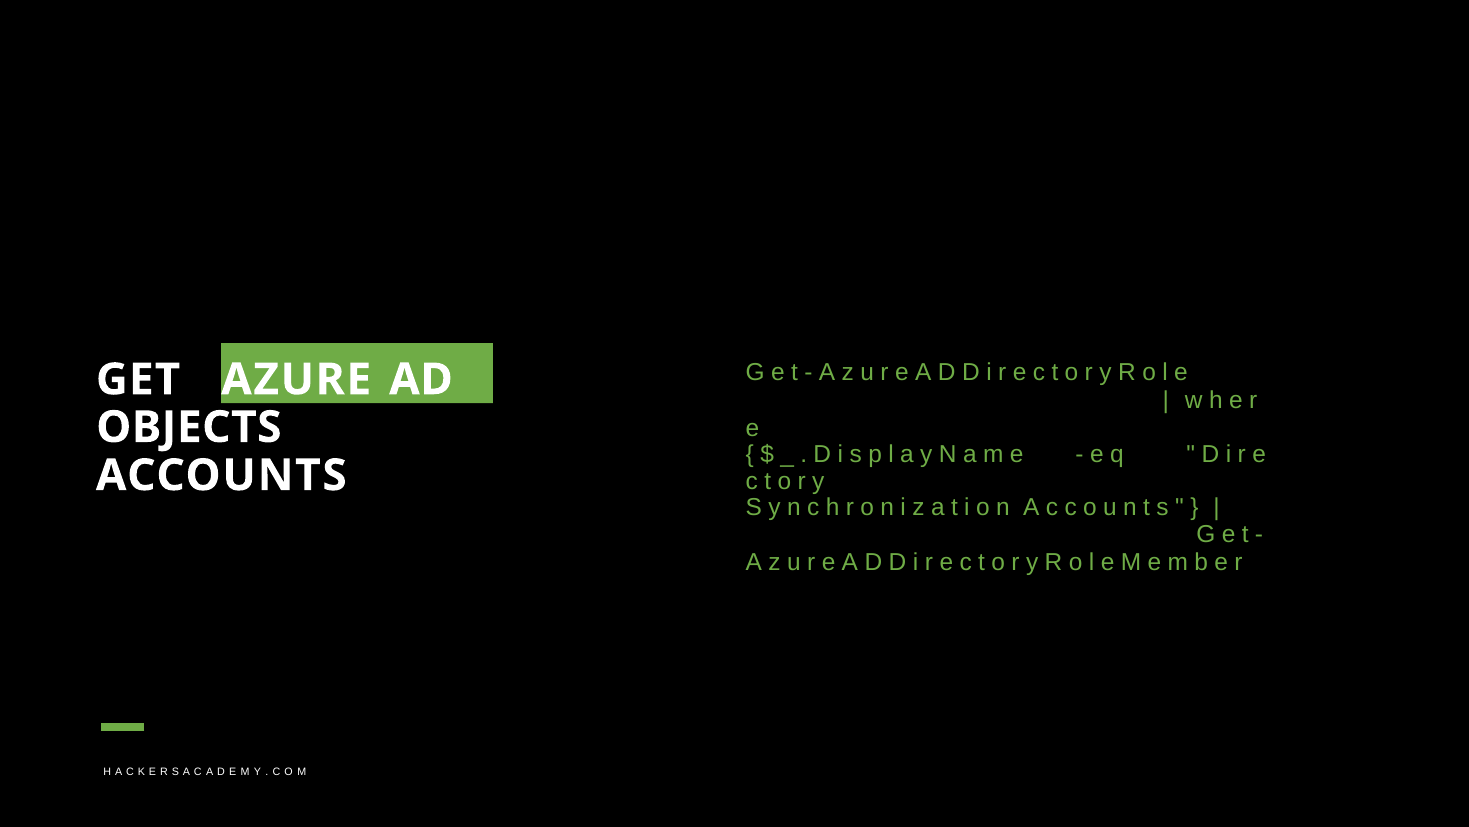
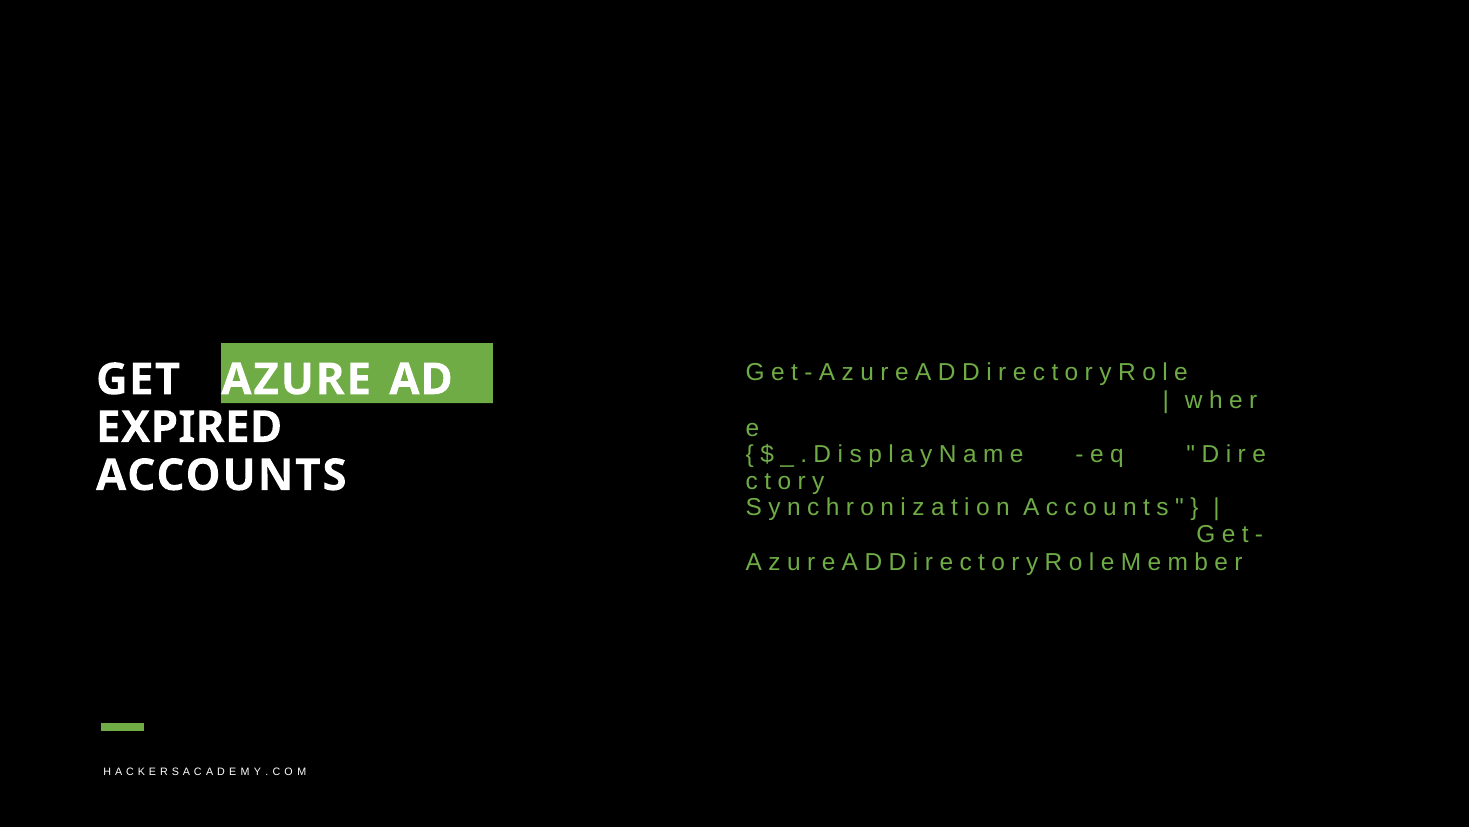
OBJECTS: OBJECTS -> EXPIRED (189, 427)
